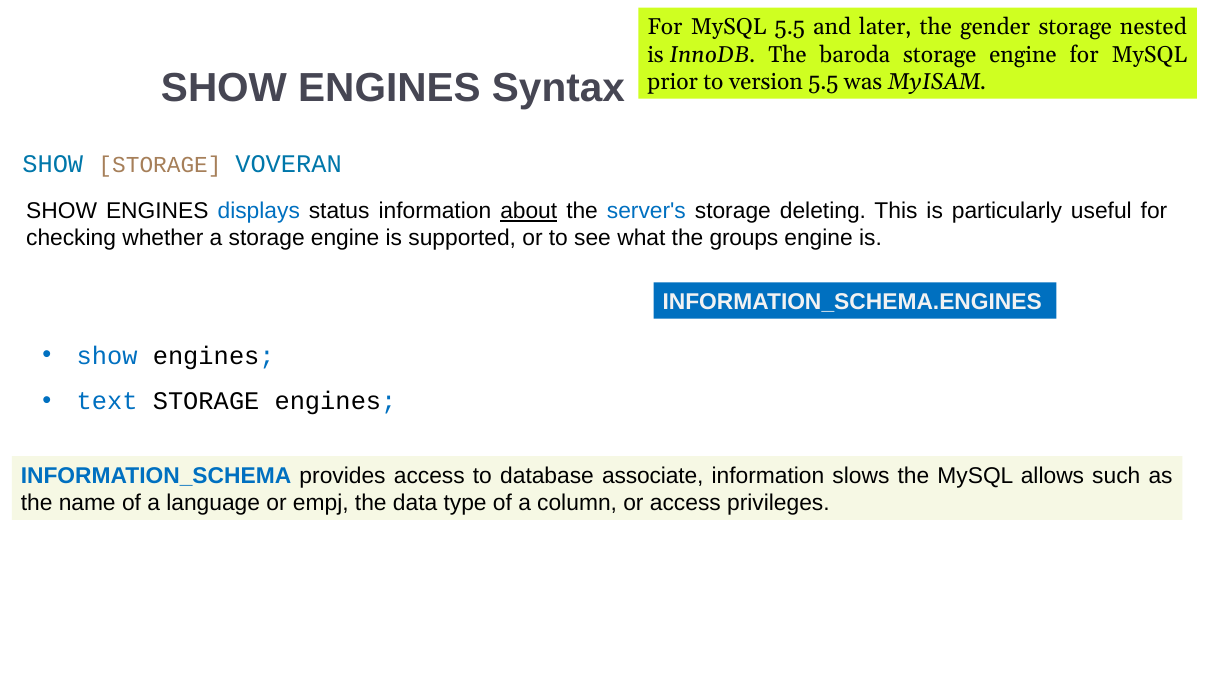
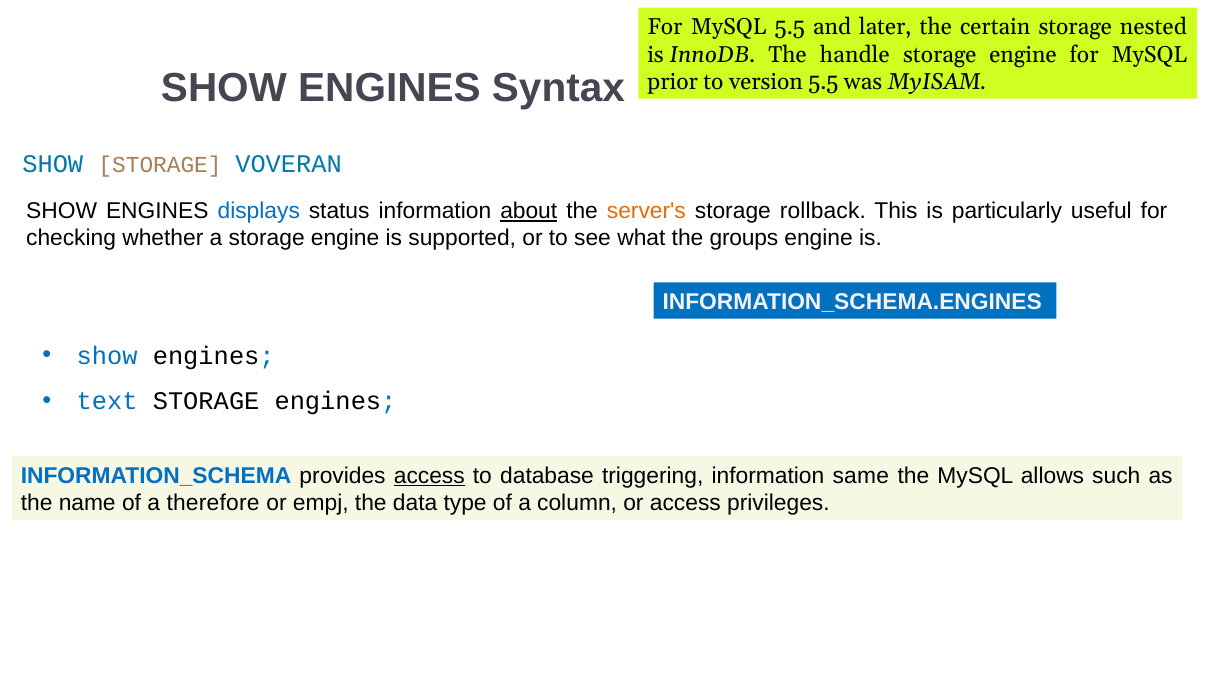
gender: gender -> certain (995, 27)
baroda: baroda -> handle (855, 55)
server's colour: blue -> orange (646, 211)
deleting: deleting -> rollback (823, 211)
access underline: none -> present (429, 476)
associate: associate -> triggering (653, 476)
slows: slows -> same (861, 476)
language: language -> therefore (213, 503)
